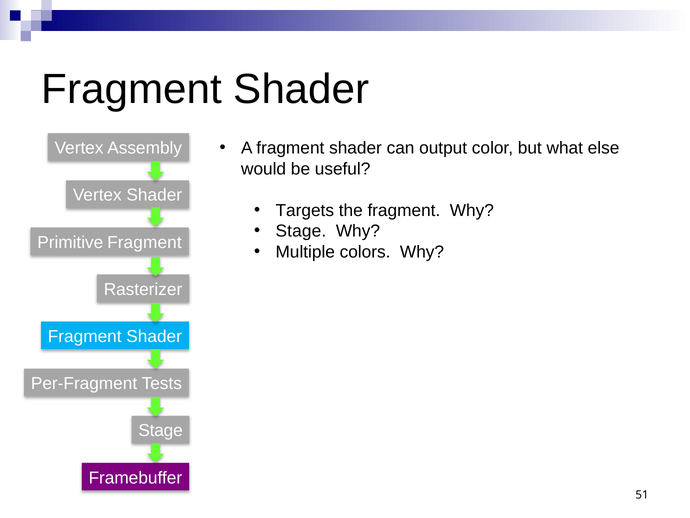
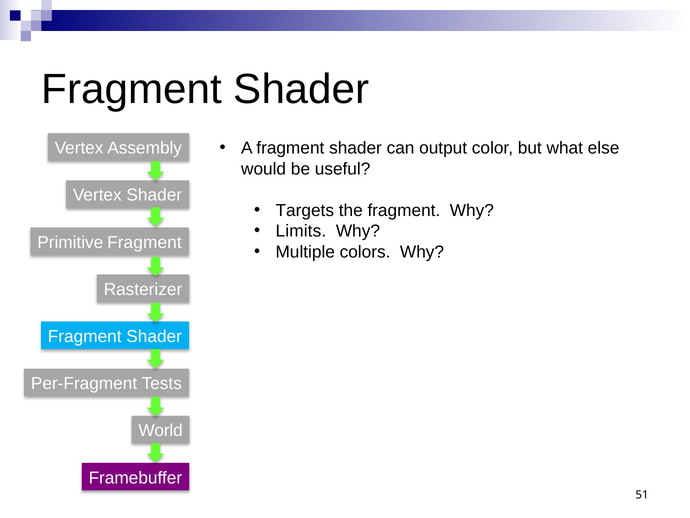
Stage: Stage -> Limits (301, 231)
Stage: Stage -> World (161, 430)
